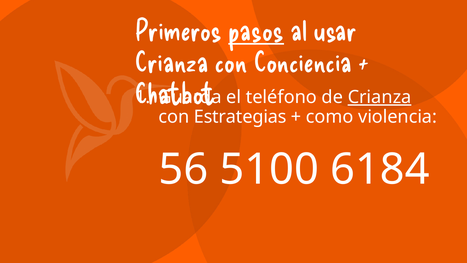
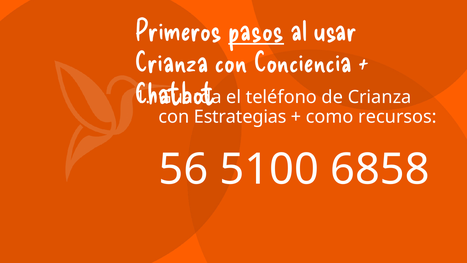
Crianza underline: present -> none (380, 97)
violencia: violencia -> recursos (398, 117)
6184: 6184 -> 6858 (380, 169)
